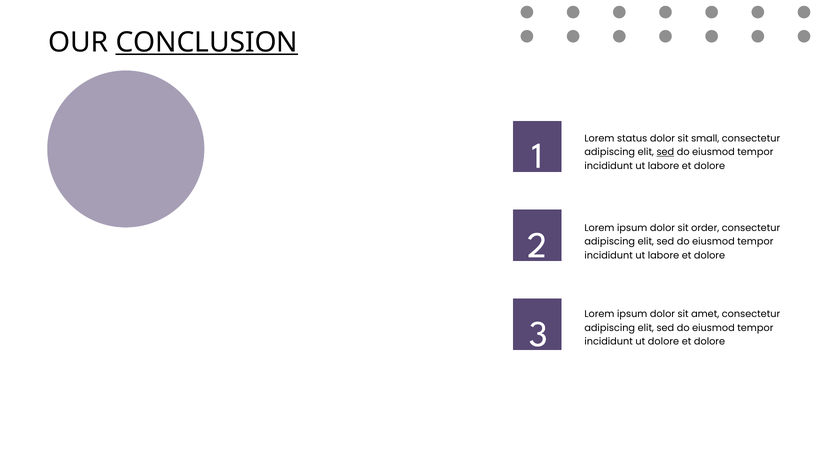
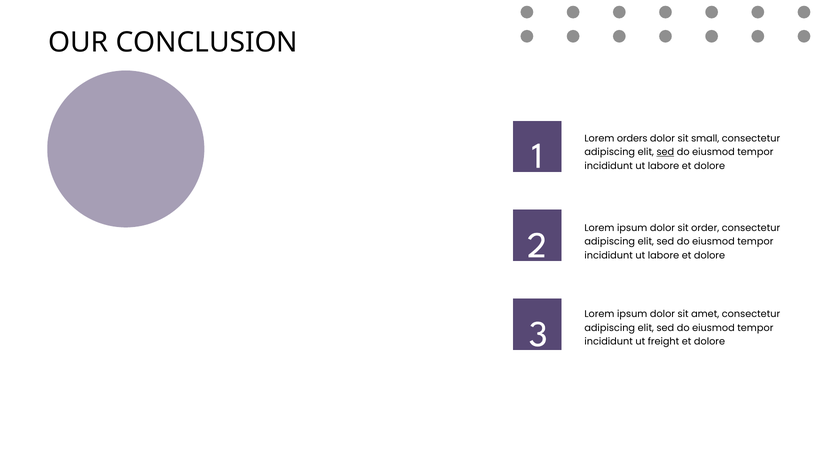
CONCLUSION underline: present -> none (207, 42)
status: status -> orders (632, 139)
ut dolore: dolore -> freight (663, 342)
